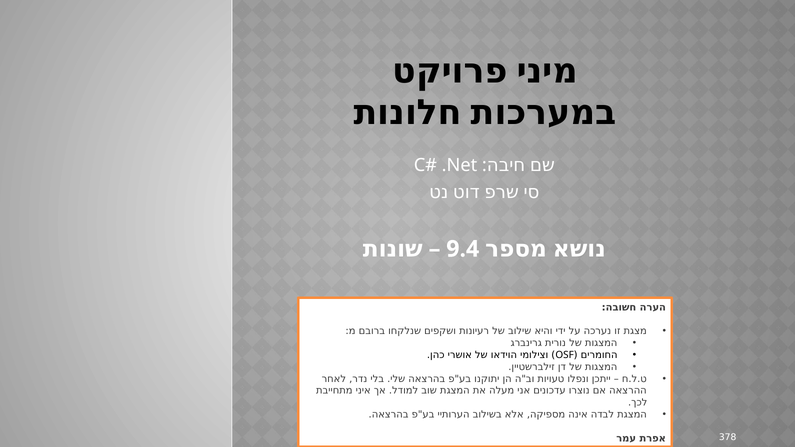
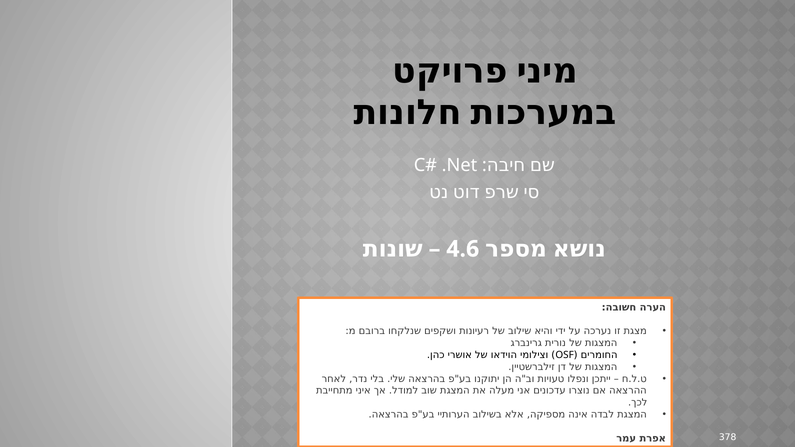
9.4: 9.4 -> 4.6 (463, 249)
